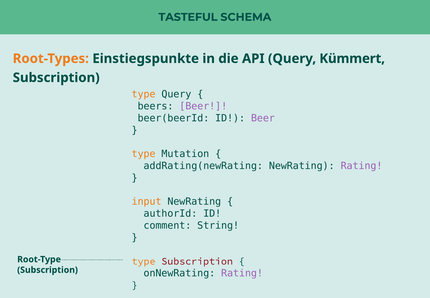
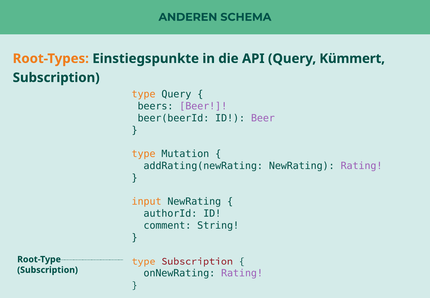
TASTEFUL: TASTEFUL -> ANDEREN (188, 17)
